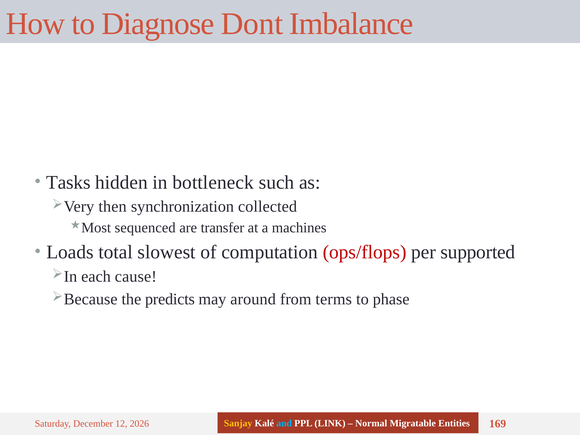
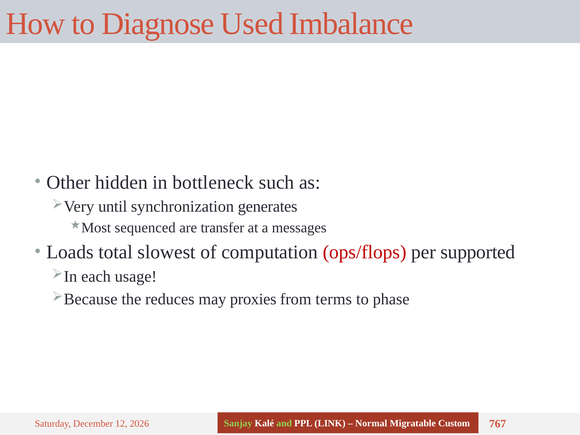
Dont: Dont -> Used (252, 24)
Tasks: Tasks -> Other (68, 182)
then: then -> until (113, 207)
collected: collected -> generates (268, 207)
machines: machines -> messages (299, 228)
cause: cause -> usage (136, 277)
predicts: predicts -> reduces (170, 299)
around: around -> proxies (253, 299)
Sanjay colour: yellow -> light green (238, 423)
and colour: light blue -> light green (284, 423)
Entities: Entities -> Custom (454, 423)
169: 169 -> 767 (498, 424)
